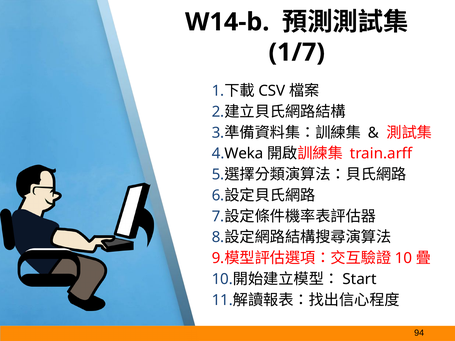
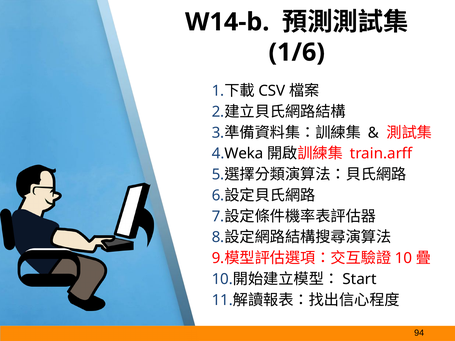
1/7: 1/7 -> 1/6 (297, 52)
